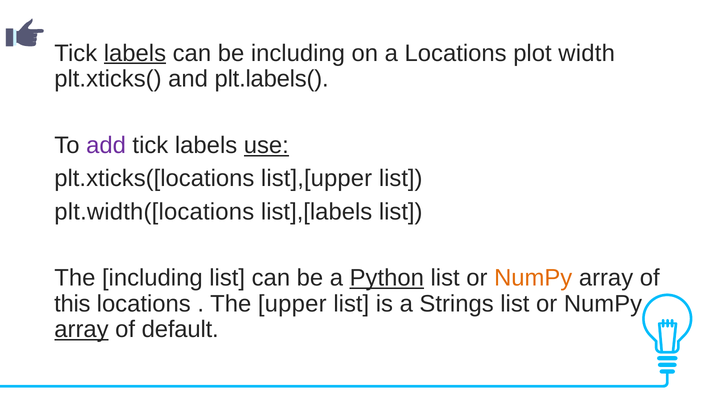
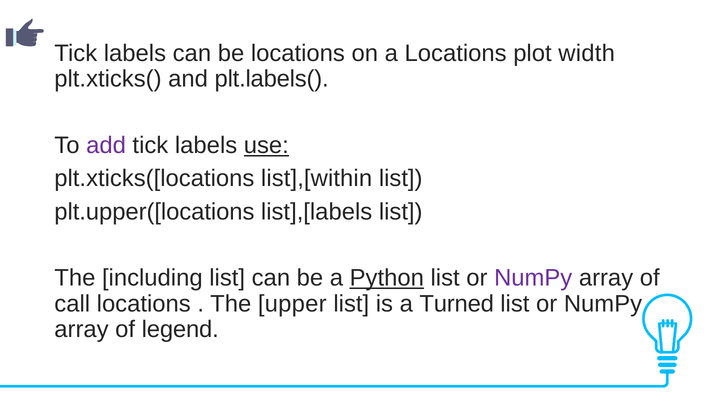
labels underline: present -> none (135, 53)
be including: including -> locations (298, 53)
list],[upper: list],[upper -> list],[within (317, 179)
plt.width([locations: plt.width([locations -> plt.upper([locations (154, 212)
NumPy colour: orange -> purple (533, 278)
this: this -> call (72, 304)
Strings: Strings -> Turned (457, 304)
array underline: present -> none (81, 330)
default: default -> legend (180, 330)
